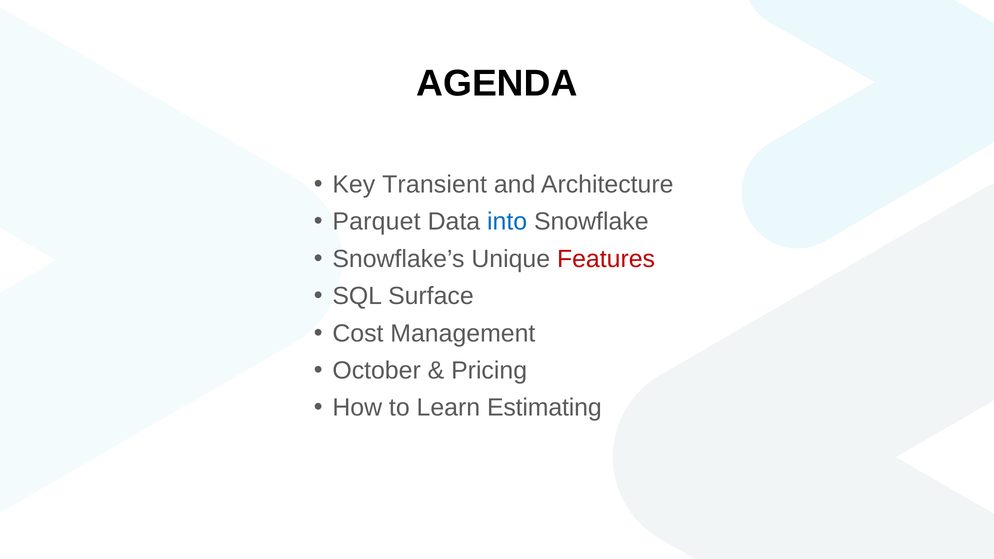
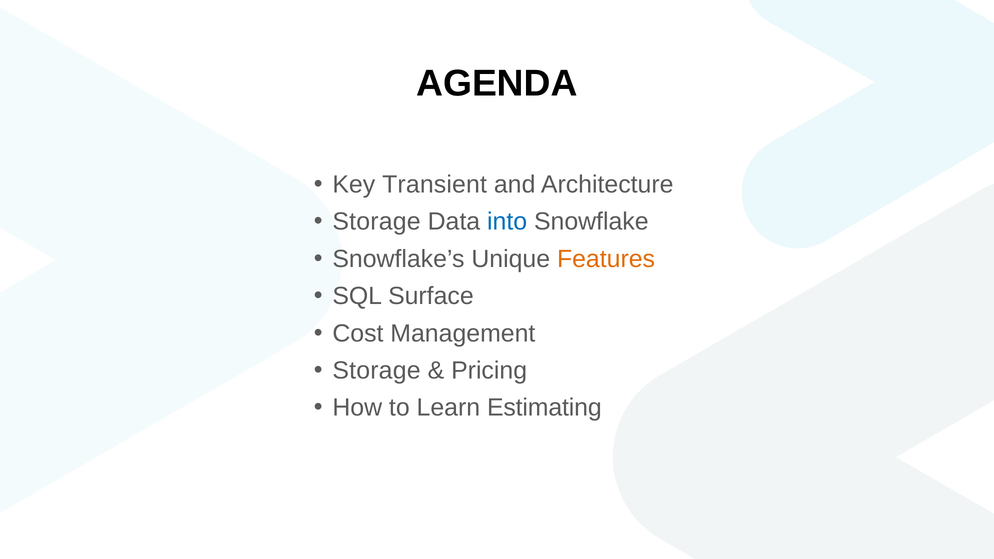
Parquet: Parquet -> Storage (377, 222)
Features colour: red -> orange (606, 259)
October: October -> Storage (377, 371)
